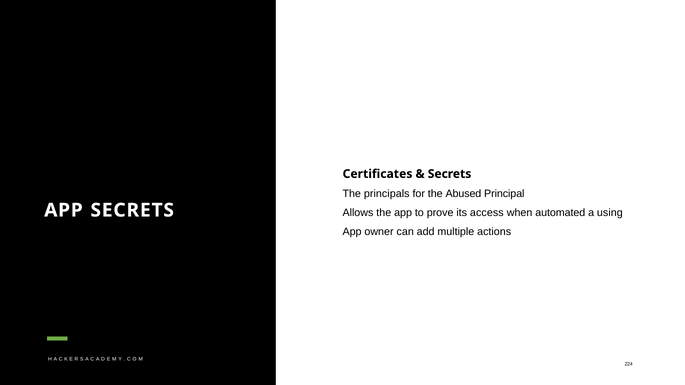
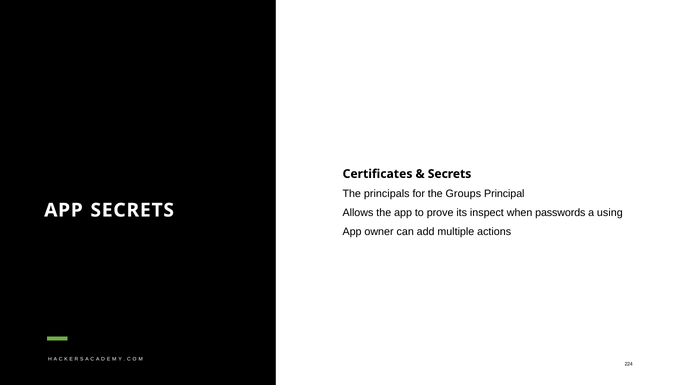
Abused: Abused -> Groups (463, 194)
access: access -> inspect (487, 213)
automated: automated -> passwords (560, 213)
